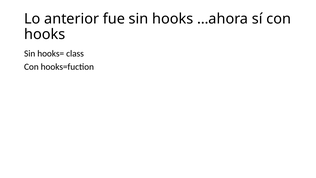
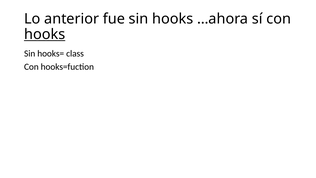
hooks underline: none -> present (45, 34)
